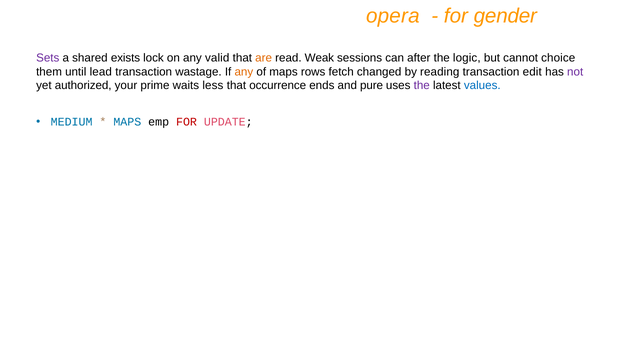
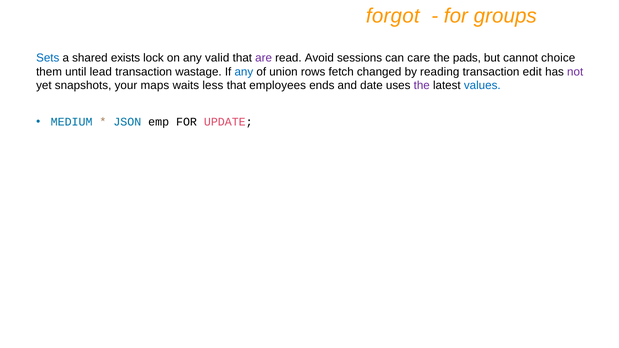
opera: opera -> forgot (393, 16)
gender: gender -> groups (505, 16)
Sets colour: purple -> blue (48, 58)
are colour: orange -> purple (264, 58)
Weak: Weak -> Avoid (319, 58)
after: after -> care (419, 58)
logic: logic -> pads (467, 58)
any colour: orange -> blue (244, 72)
of maps: maps -> union (283, 72)
authorized: authorized -> snapshots (83, 86)
prime: prime -> maps (155, 86)
occurrence: occurrence -> employees (278, 86)
pure: pure -> date (371, 86)
MAPS: MAPS -> JSON (127, 122)
FOR colour: red -> black (187, 122)
